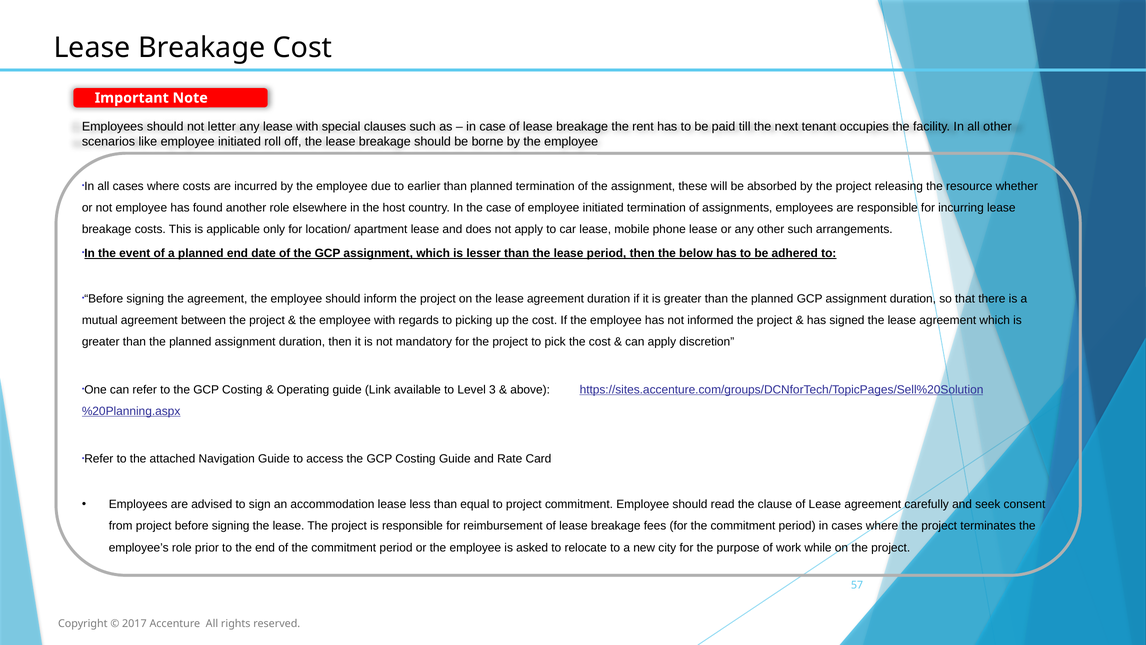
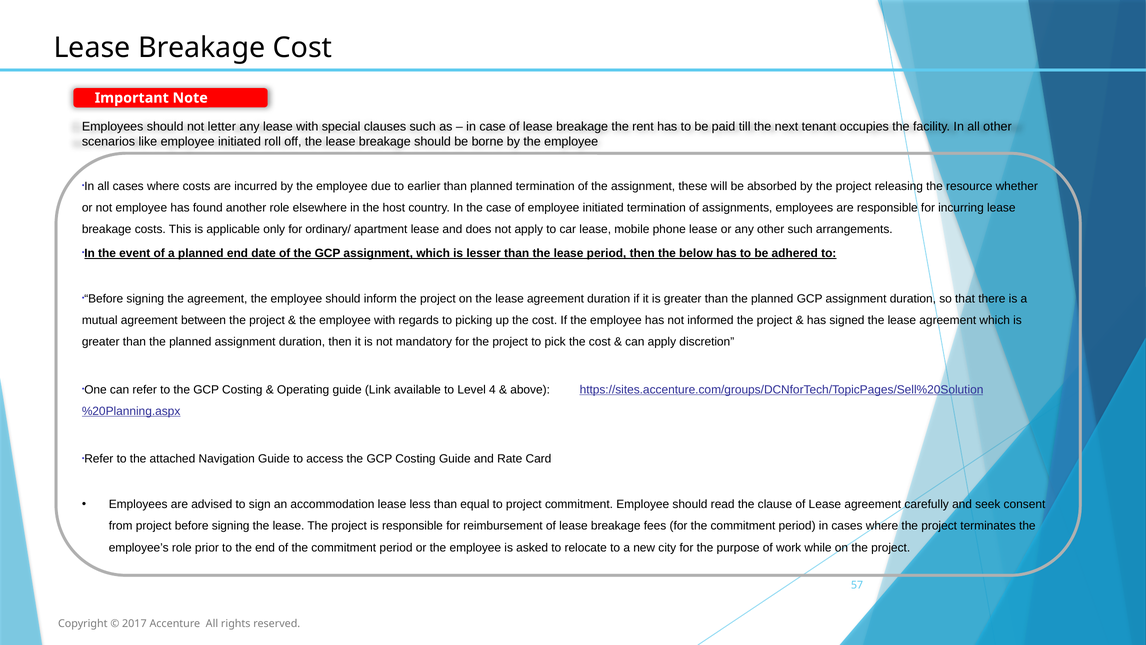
location/: location/ -> ordinary/ (328, 229)
3: 3 -> 4 (492, 389)
